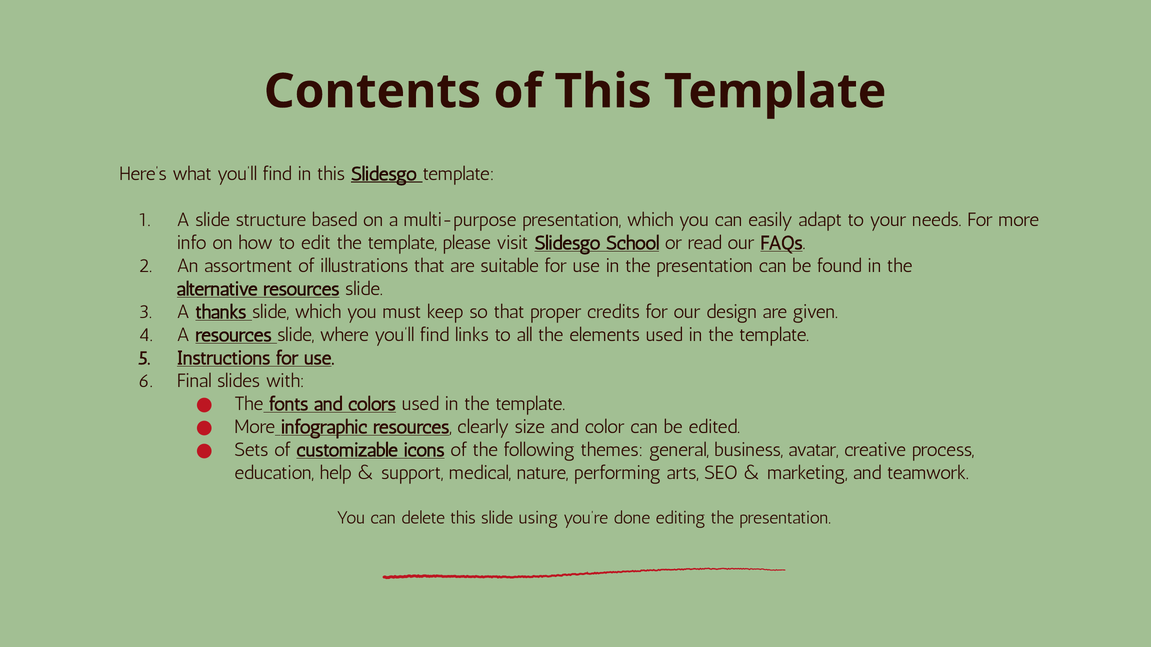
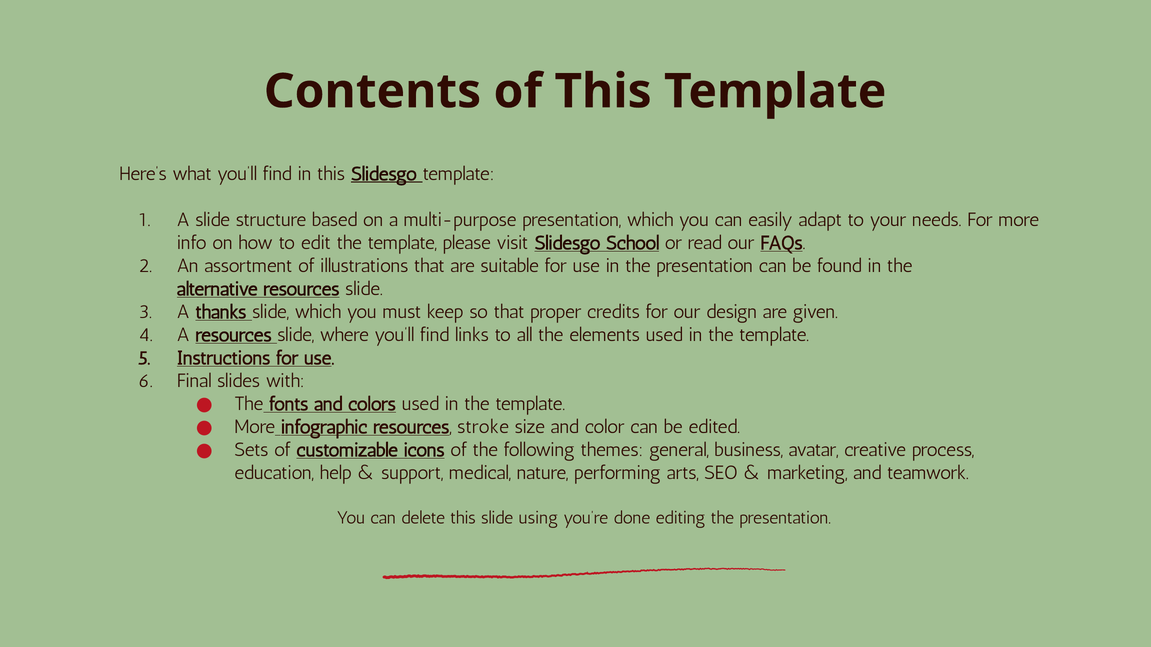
clearly: clearly -> stroke (483, 427)
